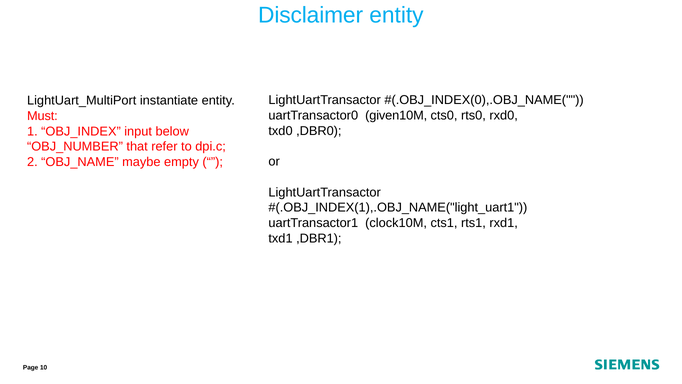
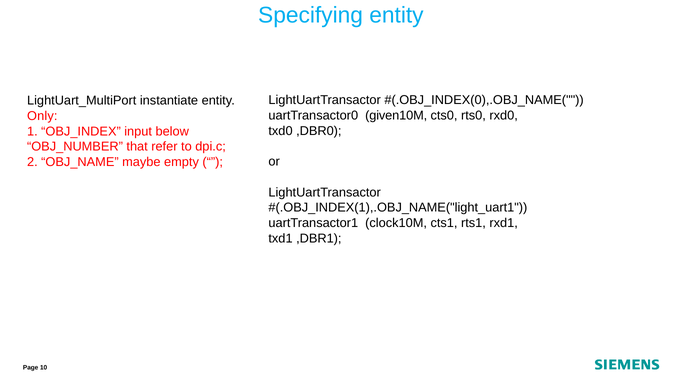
Disclaimer: Disclaimer -> Specifying (311, 15)
Must: Must -> Only (42, 116)
